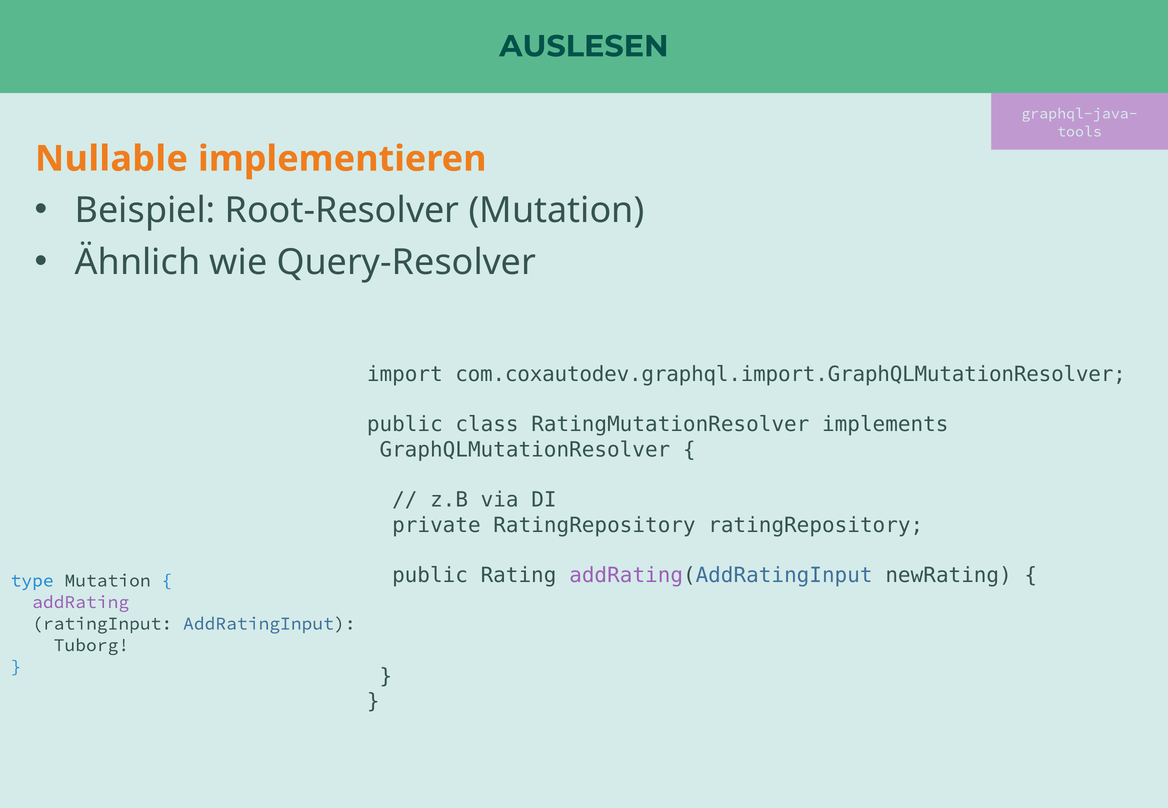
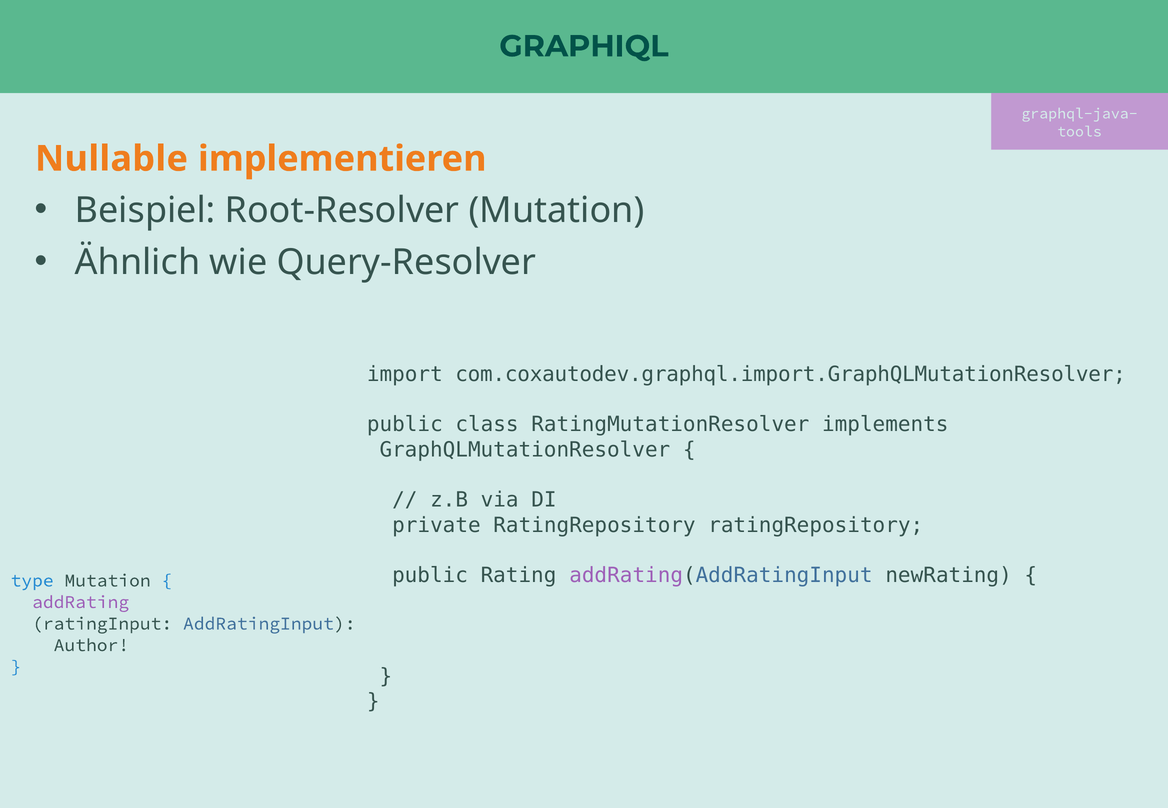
AUSLESEN: AUSLESEN -> GRAPHIQL (584, 46)
Tuborg: Tuborg -> Author (91, 646)
